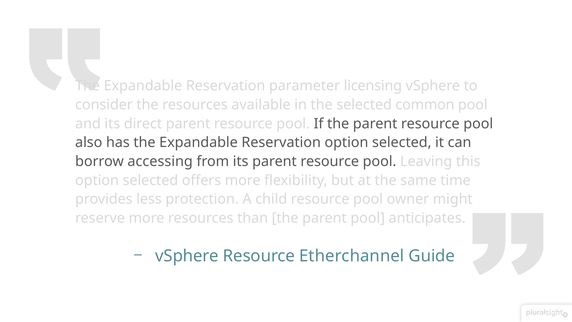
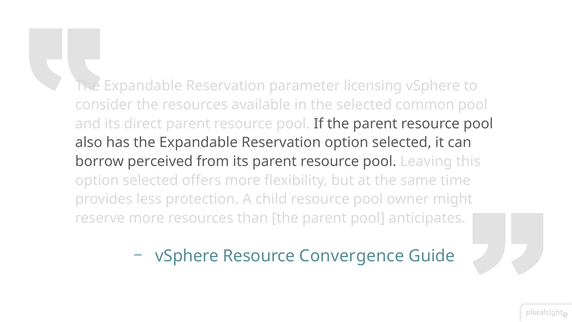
accessing: accessing -> perceived (160, 161)
Etherchannel: Etherchannel -> Convergence (352, 256)
